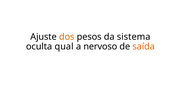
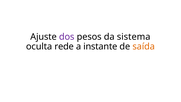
dos colour: orange -> purple (67, 37)
qual: qual -> rede (64, 46)
nervoso: nervoso -> instante (100, 46)
